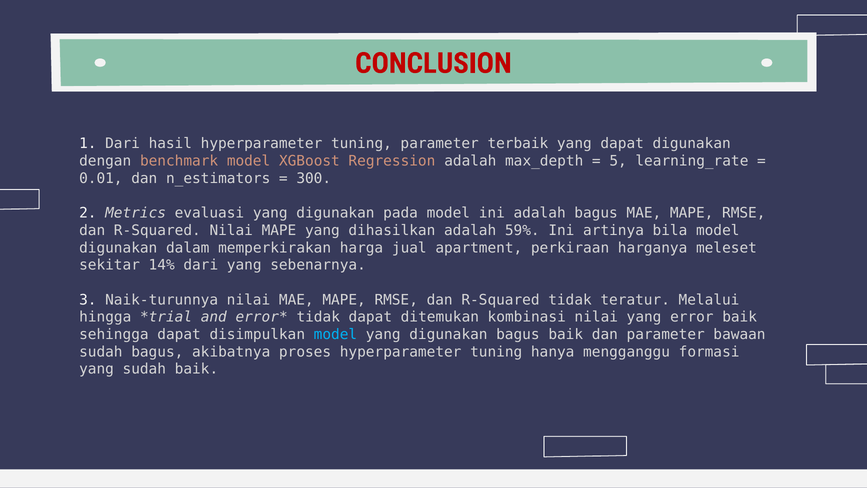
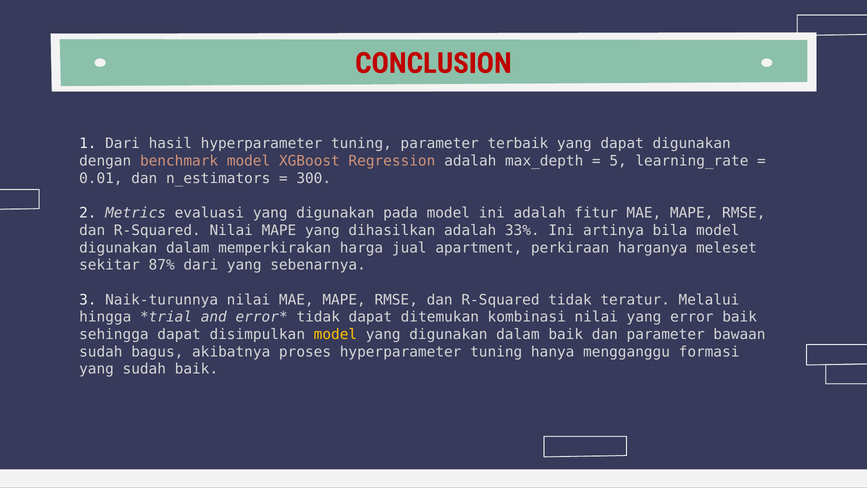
adalah bagus: bagus -> fitur (596, 213)
59%: 59% -> 33% (522, 230)
14%: 14% -> 87% (162, 265)
model colour: light blue -> yellow (335, 334)
yang digunakan bagus: bagus -> dalam (518, 334)
